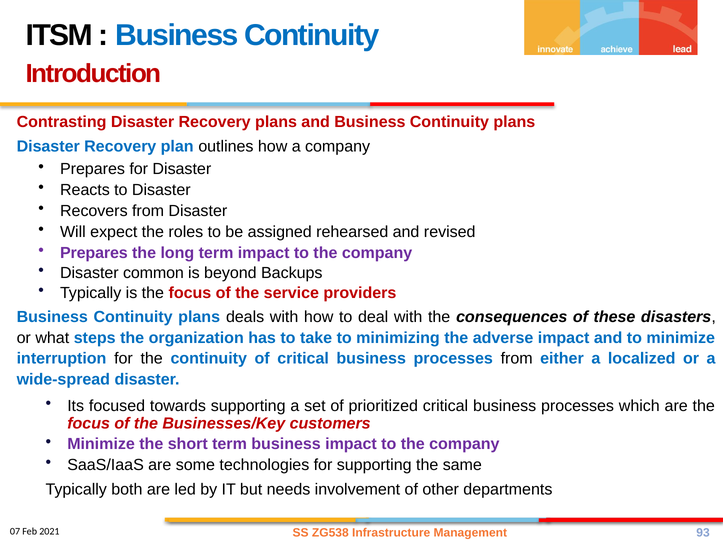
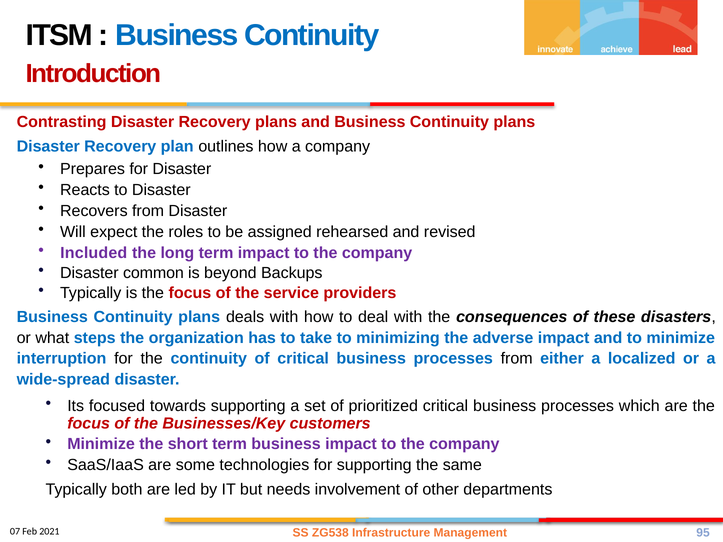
Prepares: Prepares -> Included (94, 253)
93: 93 -> 95 (703, 533)
